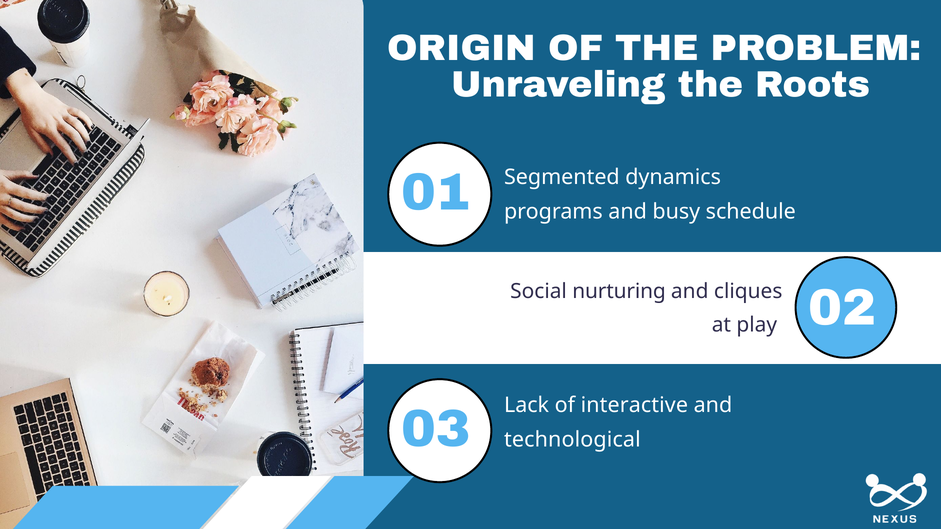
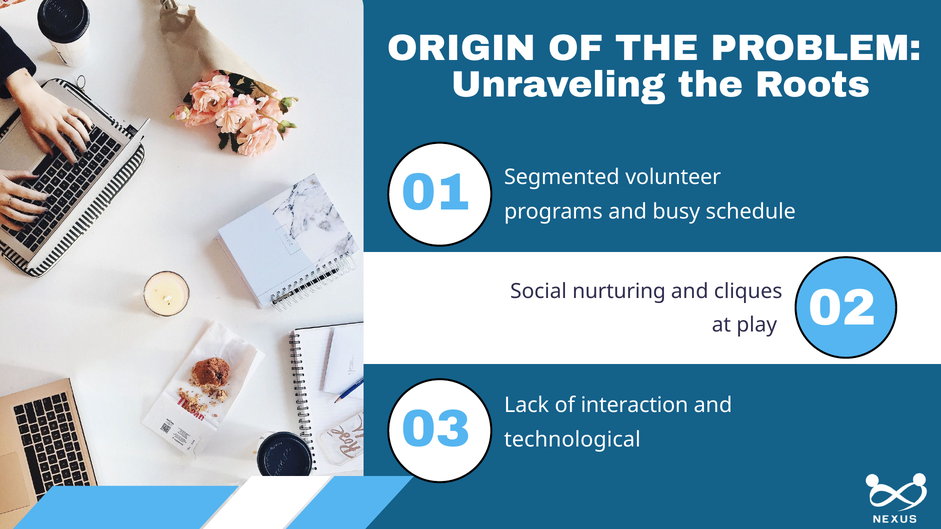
dynamics: dynamics -> volunteer (673, 177)
interactive: interactive -> interaction (634, 405)
